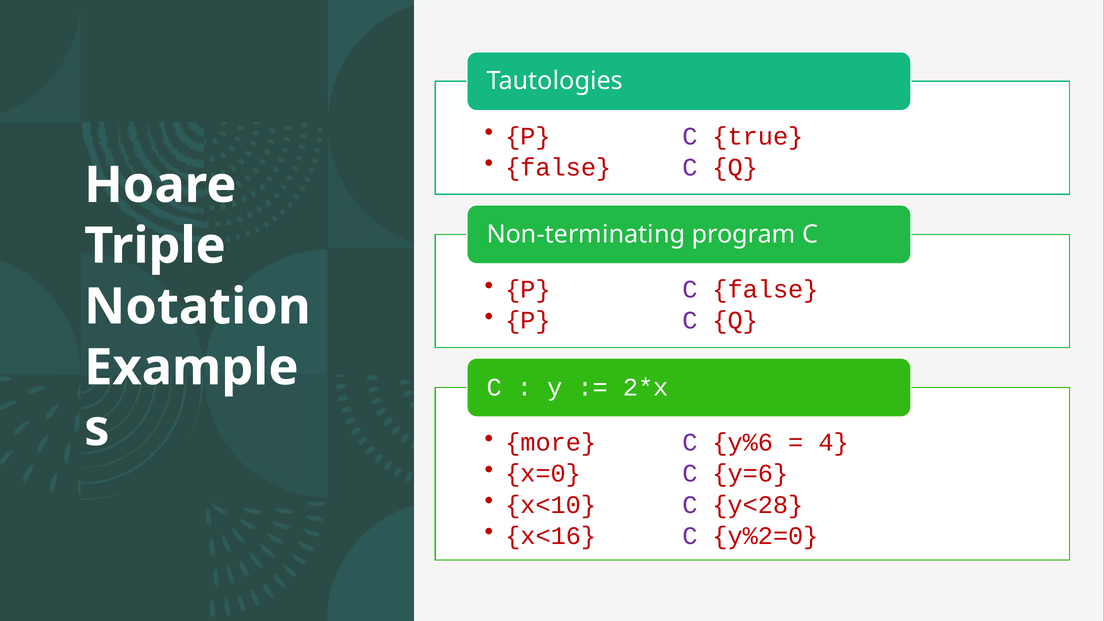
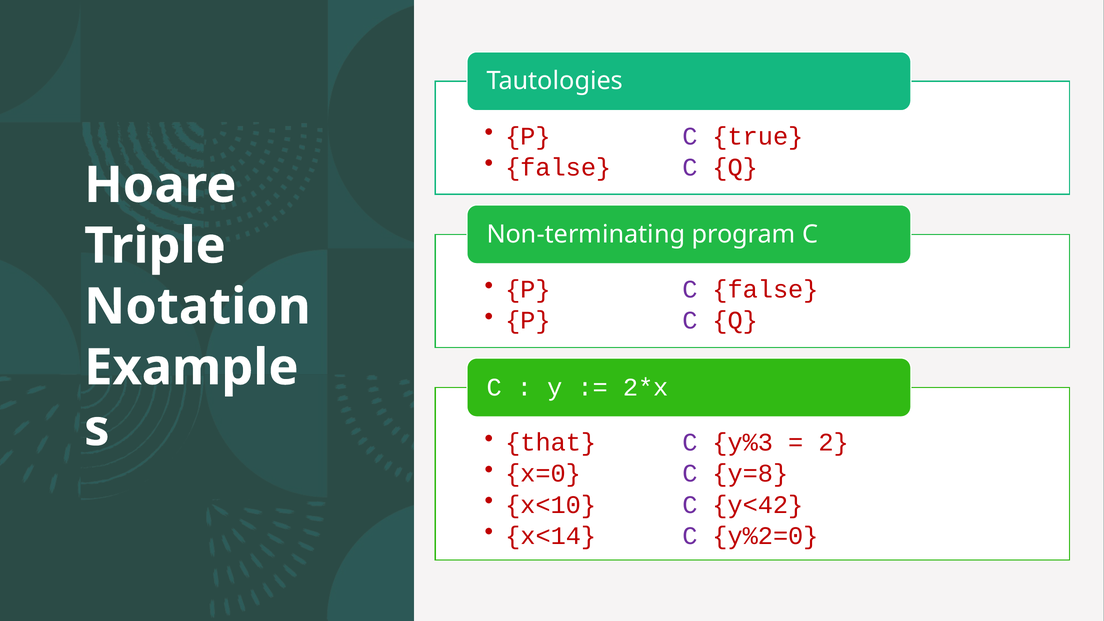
more: more -> that (551, 442)
y%6: y%6 -> y%3 (743, 442)
4: 4 -> 2 (834, 442)
y=6: y=6 -> y=8 (750, 474)
y<28: y<28 -> y<42 (758, 505)
x<16: x<16 -> x<14 (551, 536)
